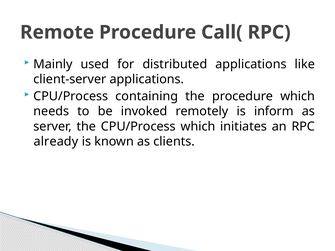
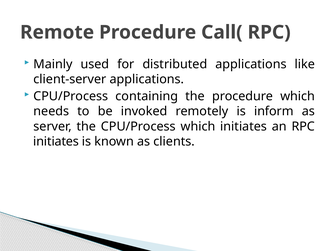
already: already -> initiates (56, 142)
